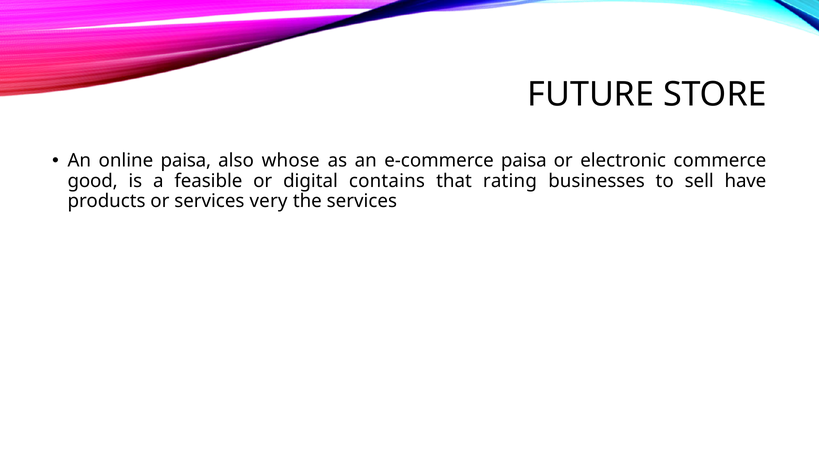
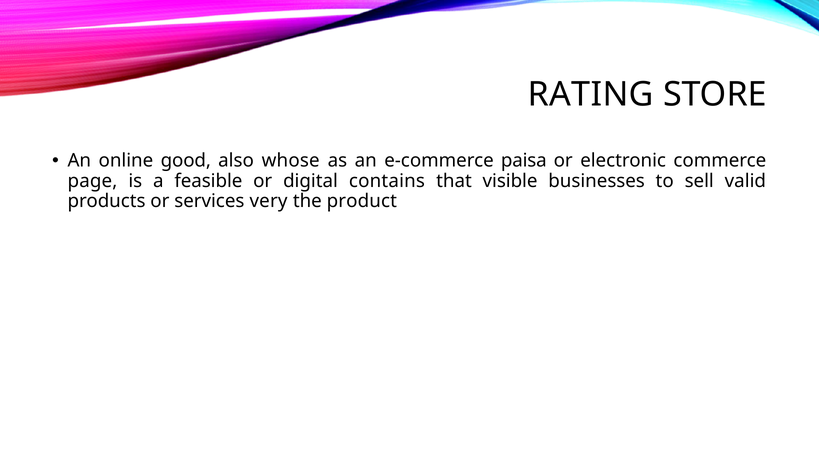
FUTURE: FUTURE -> RATING (591, 95)
online paisa: paisa -> good (186, 160)
good: good -> page (92, 181)
rating: rating -> visible (510, 181)
have: have -> valid (745, 181)
the services: services -> product (362, 201)
